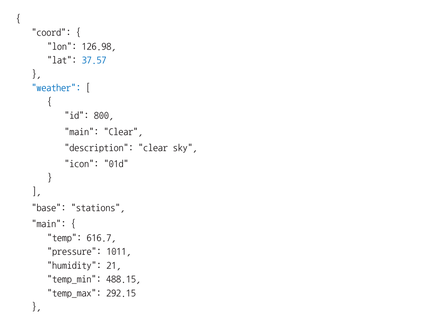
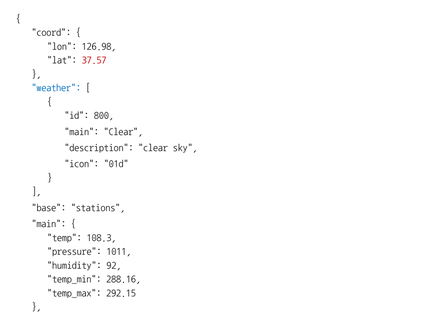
37.57 colour: blue -> red (94, 60)
616.7: 616.7 -> 108.3 (101, 238)
21: 21 -> 92 (114, 265)
488.15: 488.15 -> 288.16 (124, 279)
